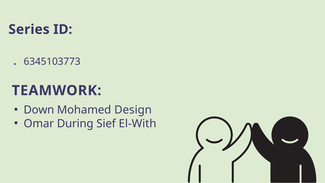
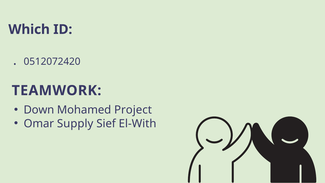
Series: Series -> Which (29, 29)
6345103773: 6345103773 -> 0512072420 (52, 61)
Design: Design -> Project (133, 110)
During: During -> Supply (75, 123)
